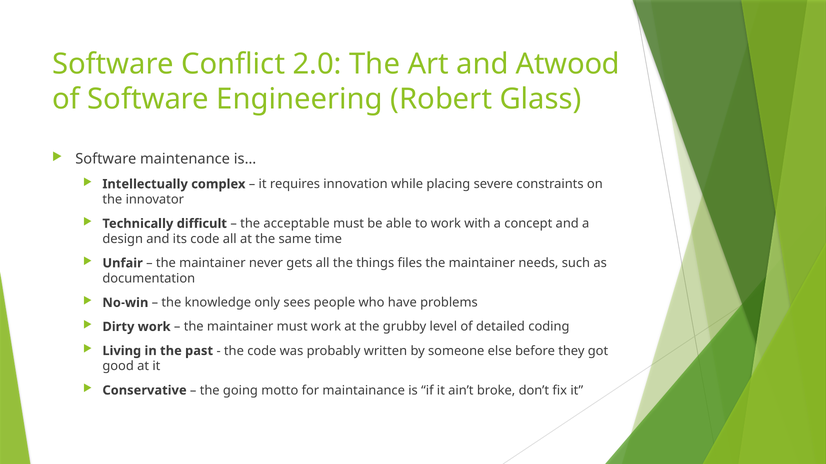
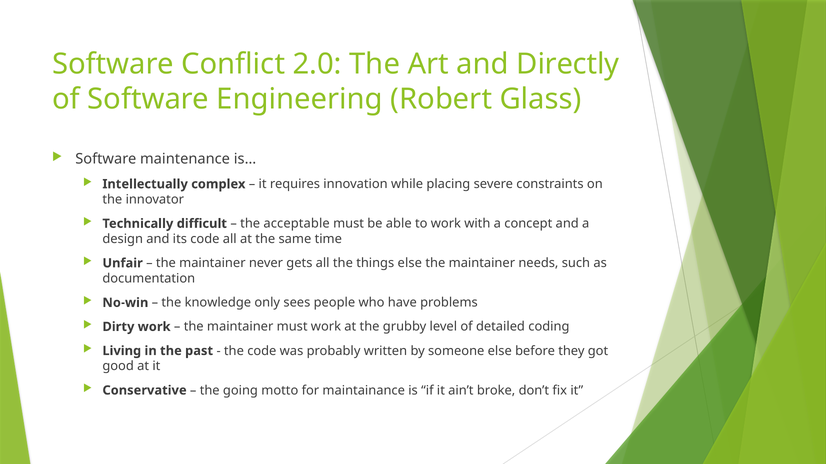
Atwood: Atwood -> Directly (568, 64)
things files: files -> else (410, 263)
